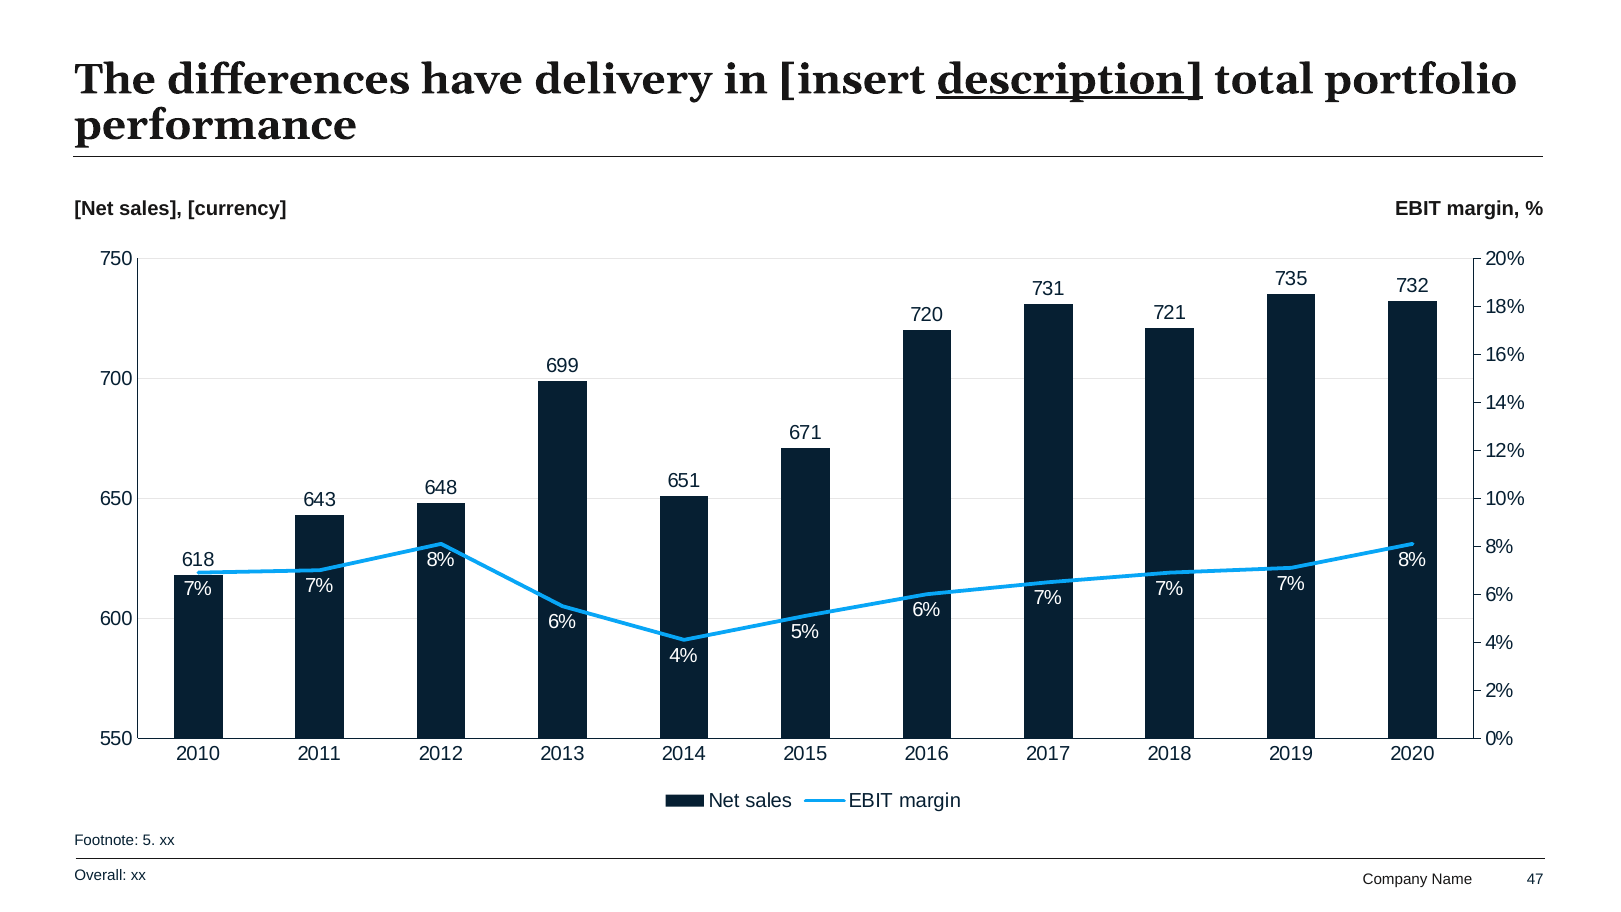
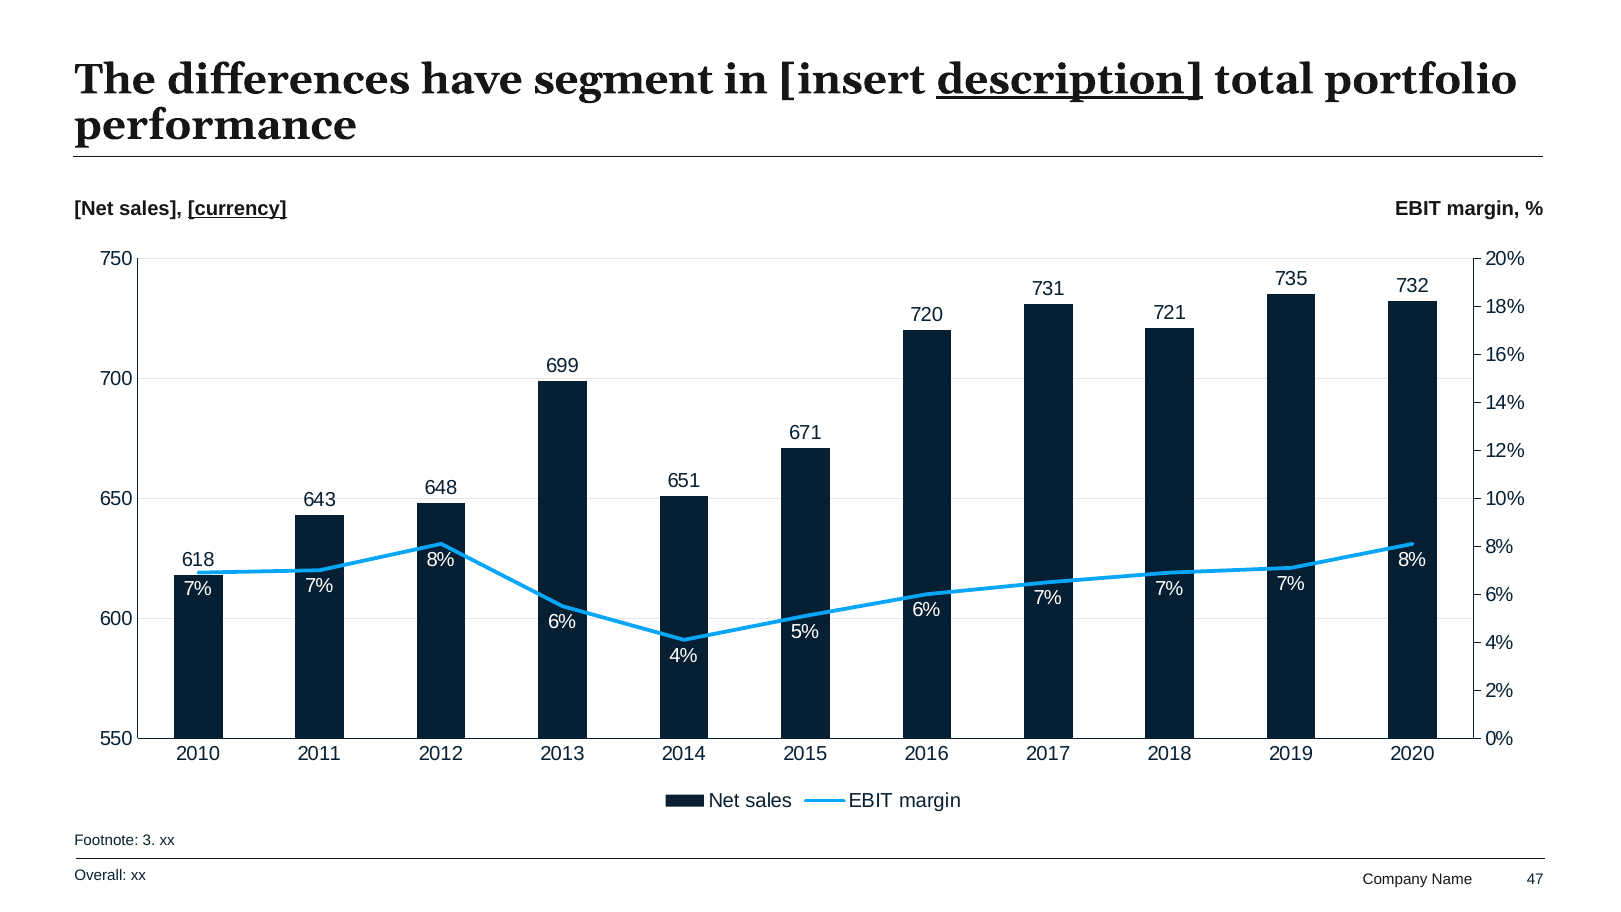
delivery: delivery -> segment (623, 79)
currency underline: none -> present (237, 209)
5: 5 -> 3 (149, 840)
